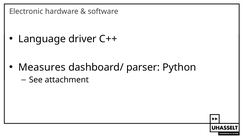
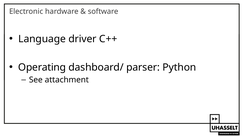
Measures: Measures -> Operating (42, 67)
